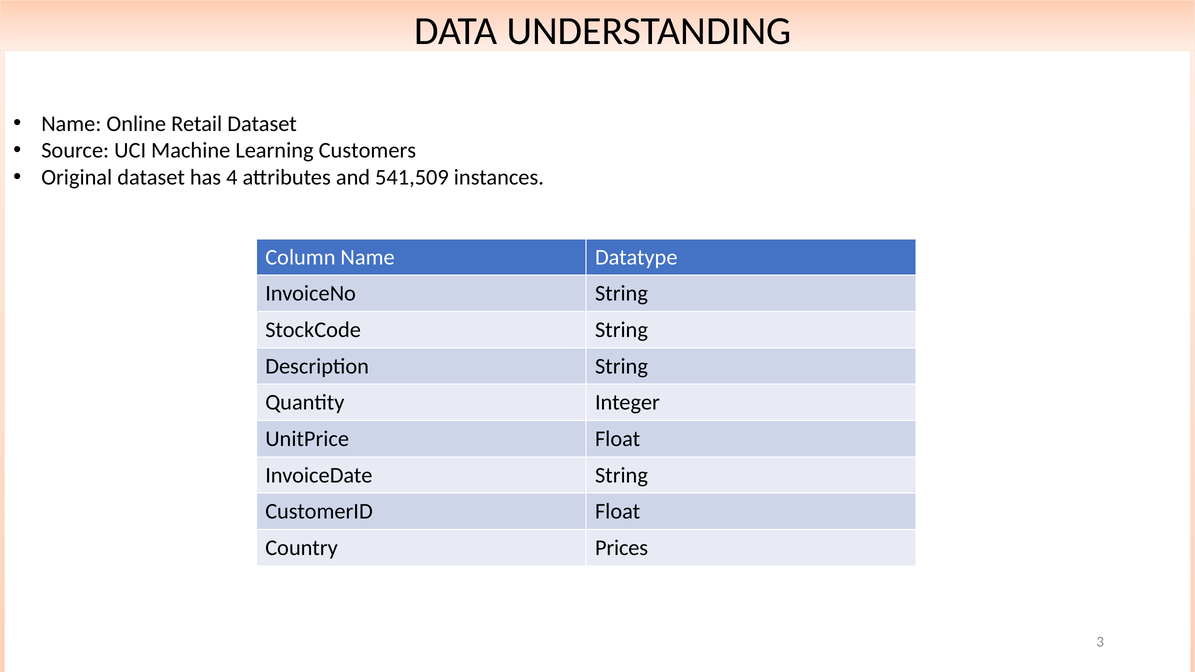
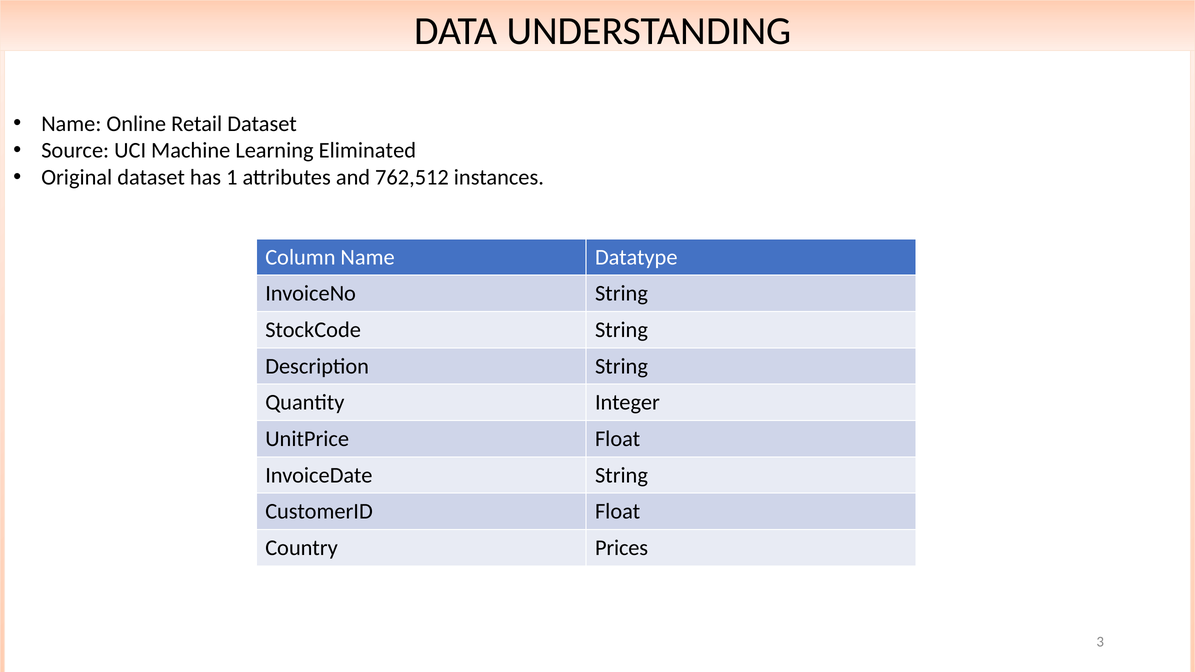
Customers: Customers -> Eliminated (367, 151)
4: 4 -> 1 (232, 177)
541,509: 541,509 -> 762,512 (412, 177)
